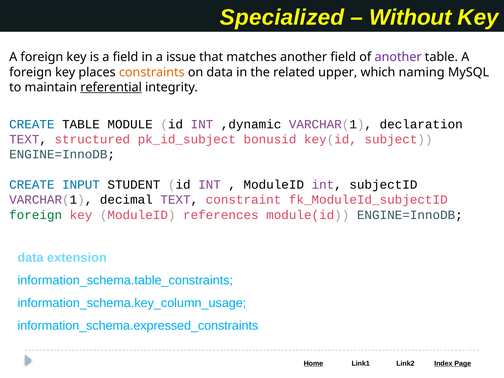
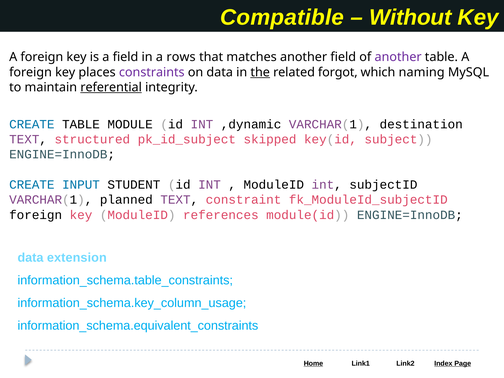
Specialized: Specialized -> Compatible (282, 17)
issue: issue -> rows (181, 57)
constraints colour: orange -> purple (152, 72)
the underline: none -> present (260, 72)
upper: upper -> forgot (338, 72)
declaration: declaration -> destination (421, 124)
bonusid: bonusid -> skipped (270, 139)
decimal: decimal -> planned (126, 200)
foreign colour: green -> black (36, 215)
information_schema.expressed_constraints: information_schema.expressed_constraints -> information_schema.equivalent_constraints (138, 326)
